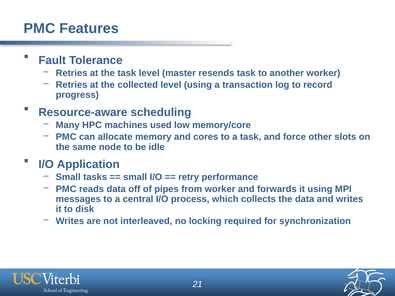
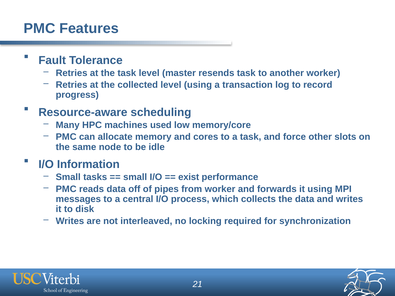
Application: Application -> Information (88, 165)
retry: retry -> exist (189, 177)
